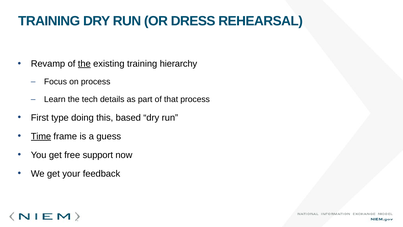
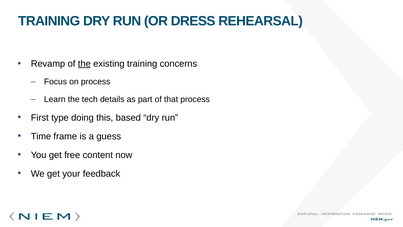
hierarchy: hierarchy -> concerns (178, 64)
Time underline: present -> none (41, 136)
support: support -> content (98, 155)
